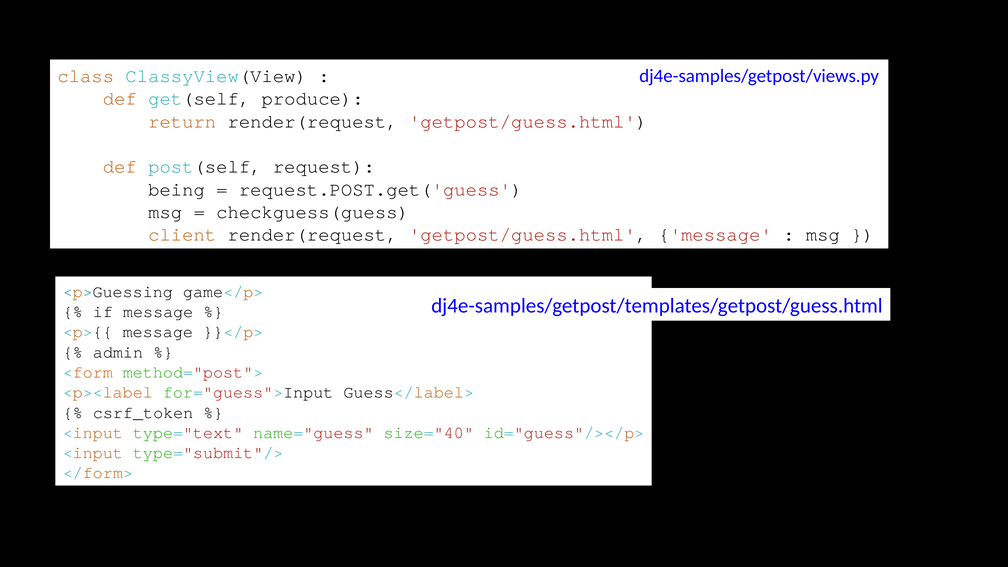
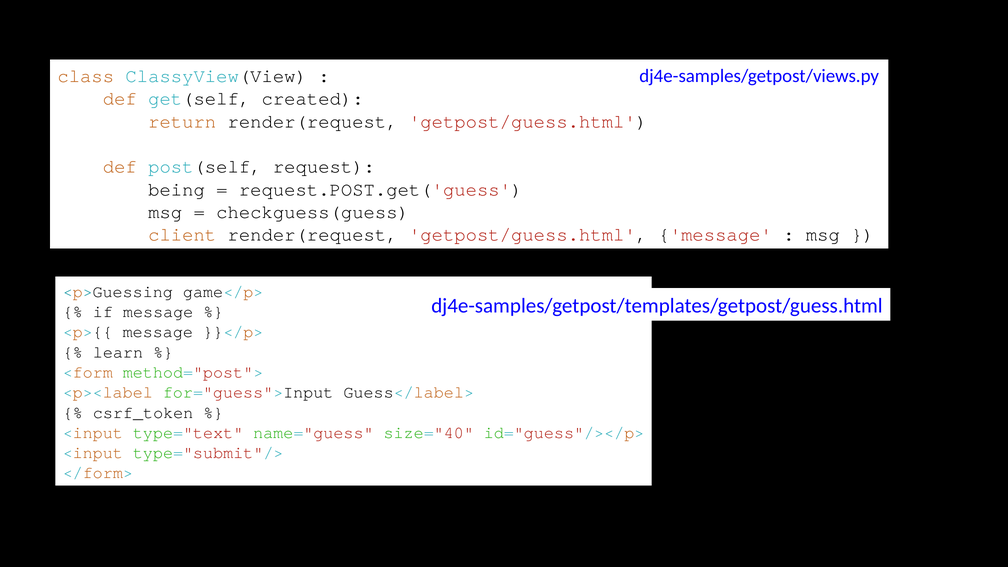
produce: produce -> created (313, 99)
admin: admin -> learn (118, 352)
